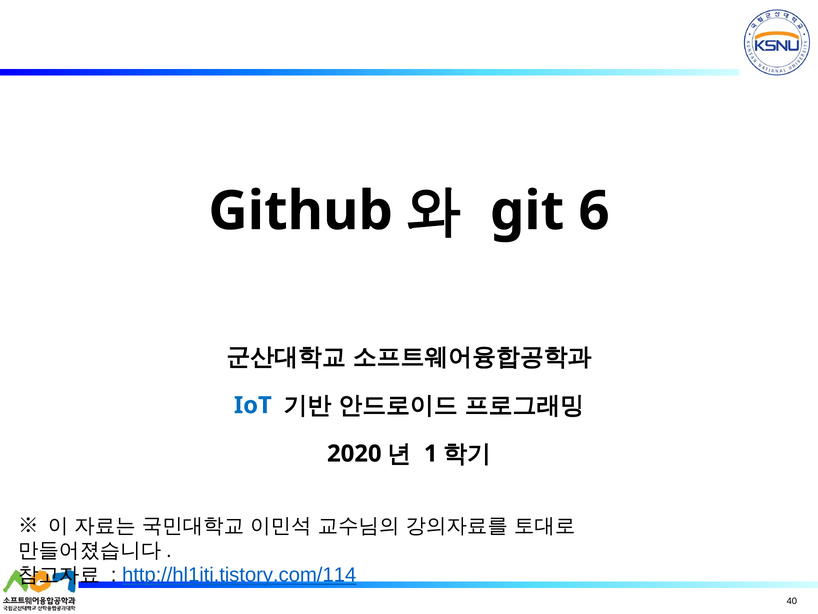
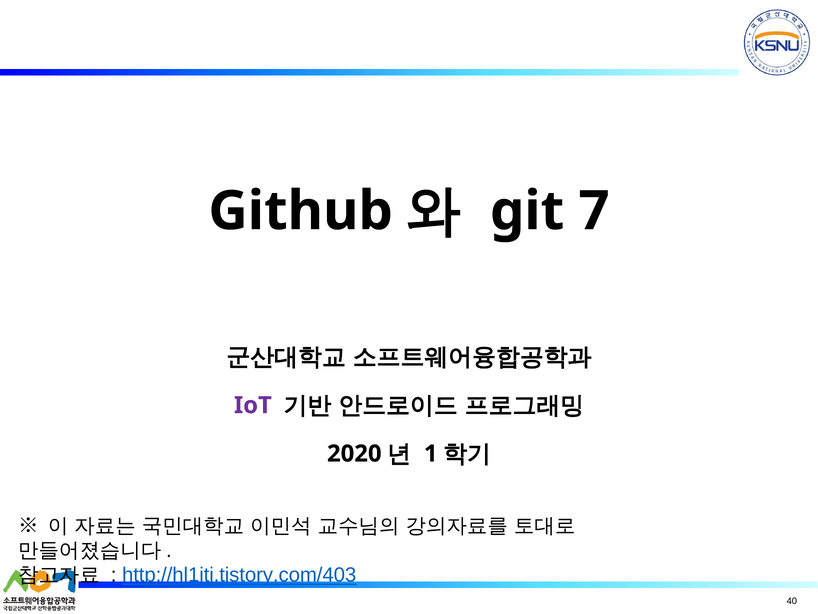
6: 6 -> 7 (594, 211)
IoT colour: blue -> purple (253, 405)
http://hl1itj.tistory.com/114: http://hl1itj.tistory.com/114 -> http://hl1itj.tistory.com/403 (239, 575)
